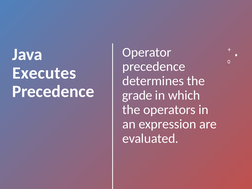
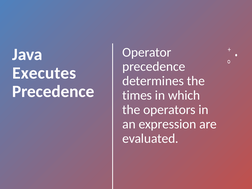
grade: grade -> times (137, 95)
